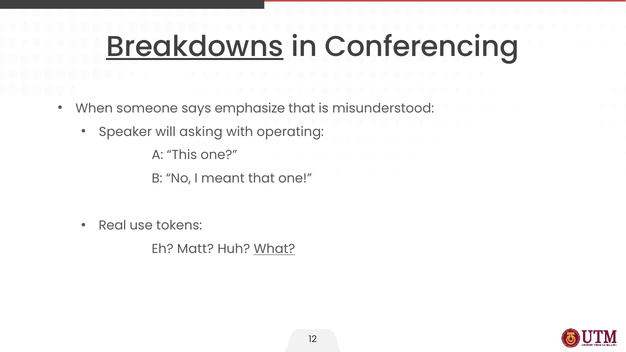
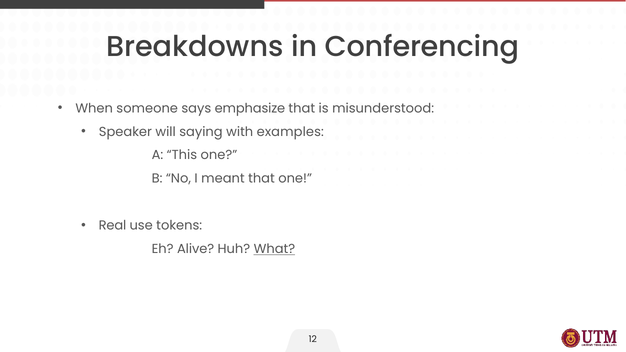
Breakdowns underline: present -> none (195, 47)
asking: asking -> saying (201, 132)
operating: operating -> examples (290, 132)
Matt: Matt -> Alive (196, 249)
